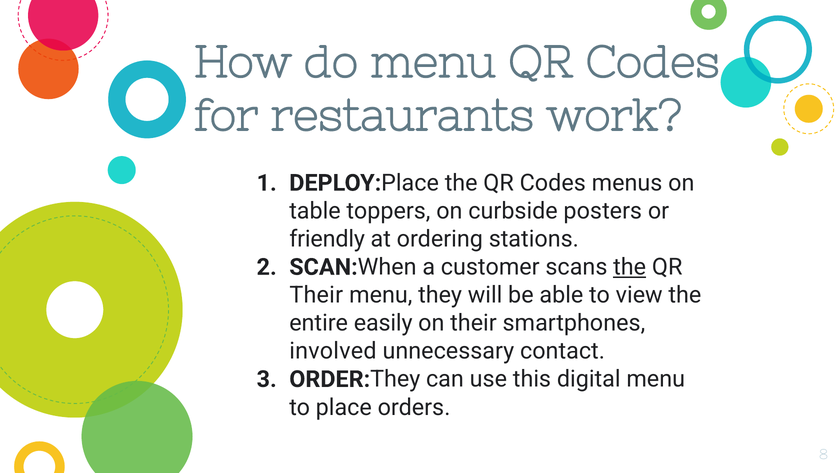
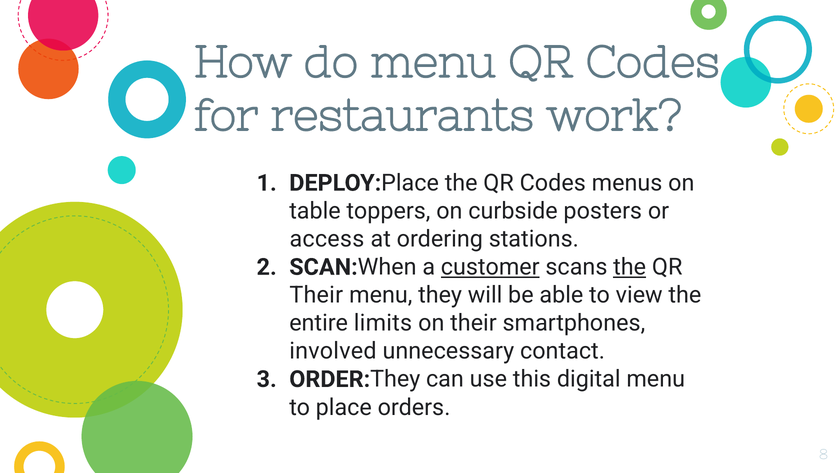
friendly: friendly -> access (327, 239)
customer underline: none -> present (490, 267)
easily: easily -> limits (383, 323)
